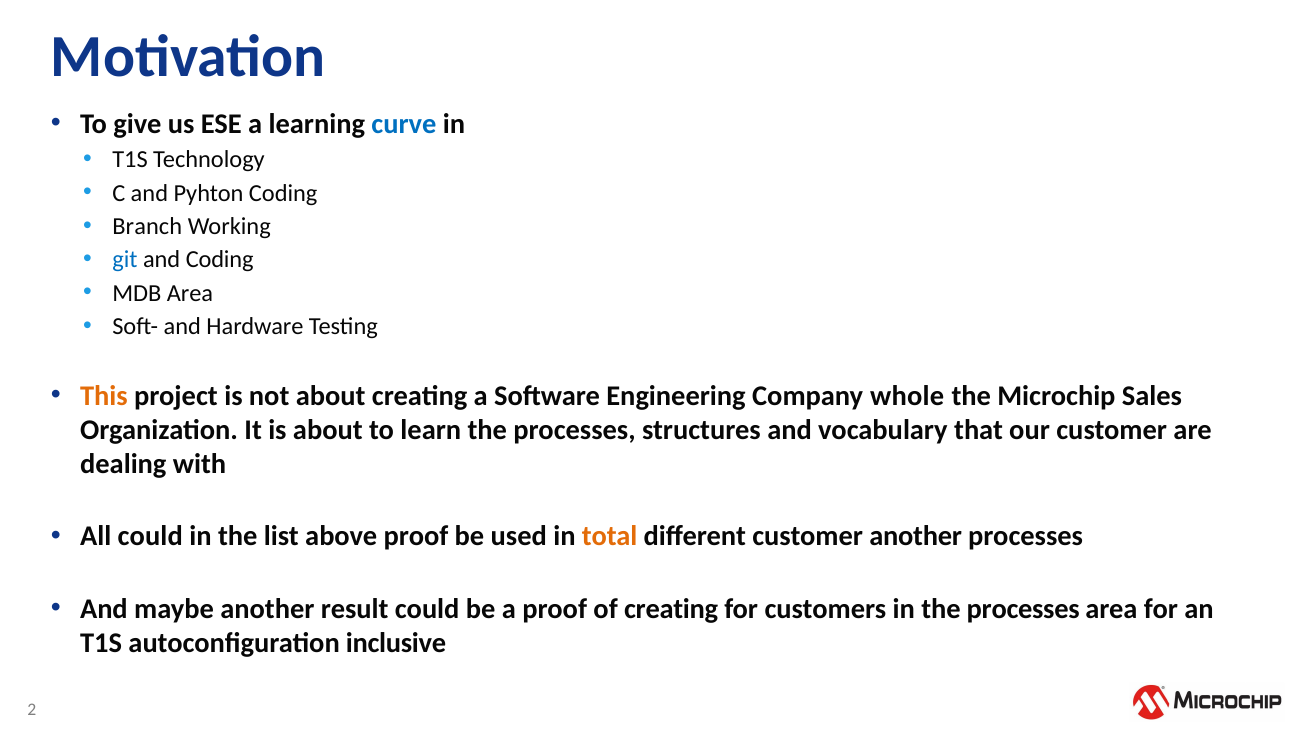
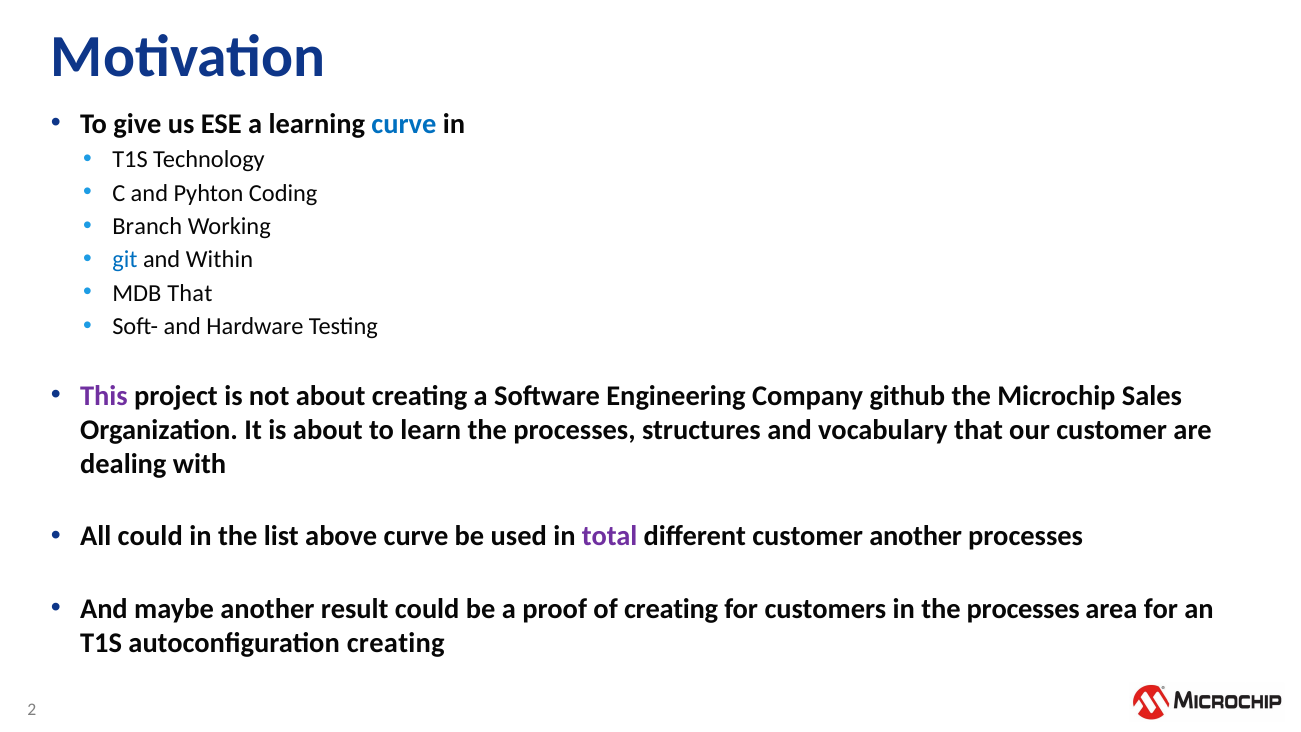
and Coding: Coding -> Within (219, 260)
MDB Area: Area -> That (190, 293)
This colour: orange -> purple (104, 396)
whole: whole -> github (907, 396)
above proof: proof -> curve (416, 537)
total colour: orange -> purple (610, 537)
autoconfiguration inclusive: inclusive -> creating (396, 643)
